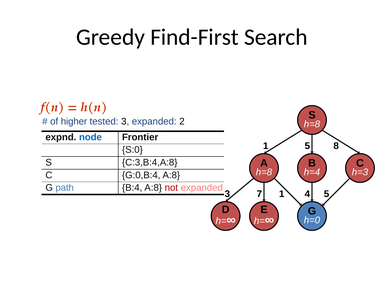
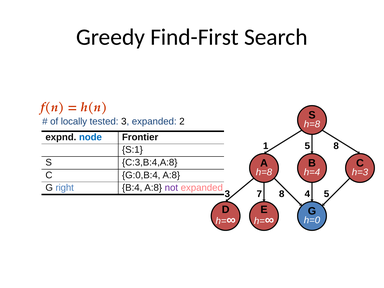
higher: higher -> locally (74, 121)
S:0: S:0 -> S:1 (132, 150)
path: path -> right (65, 188)
not colour: red -> purple (171, 188)
3 1: 1 -> 8 (282, 194)
